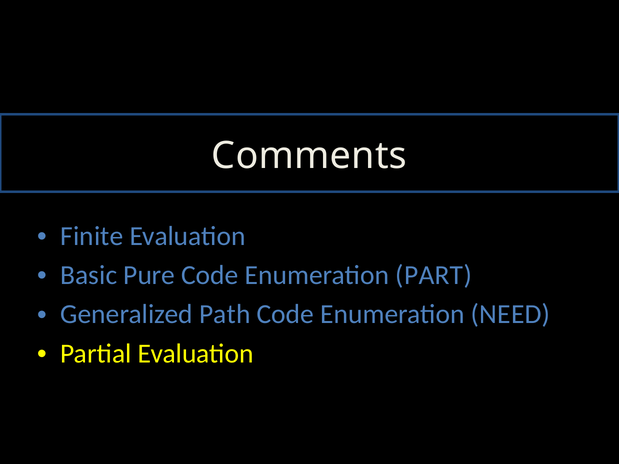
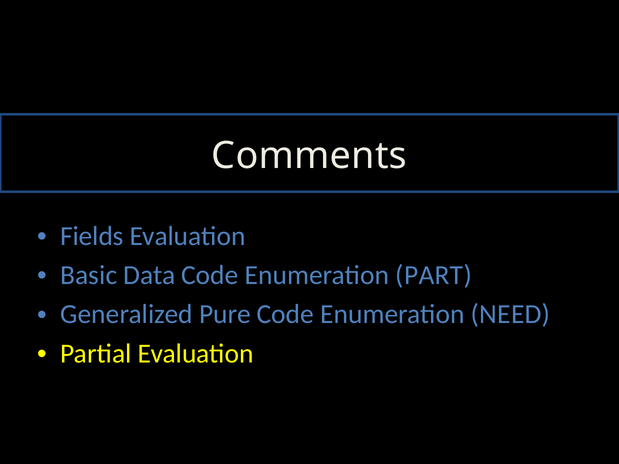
Finite: Finite -> Fields (92, 236)
Pure: Pure -> Data (149, 275)
Path: Path -> Pure (225, 315)
